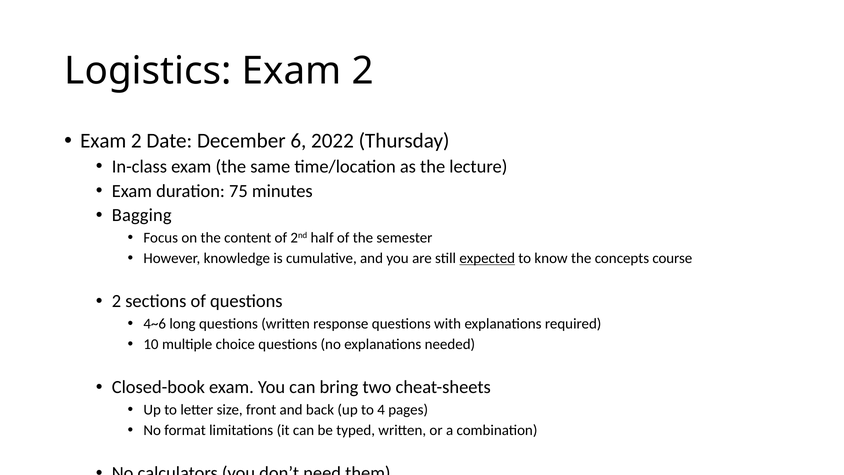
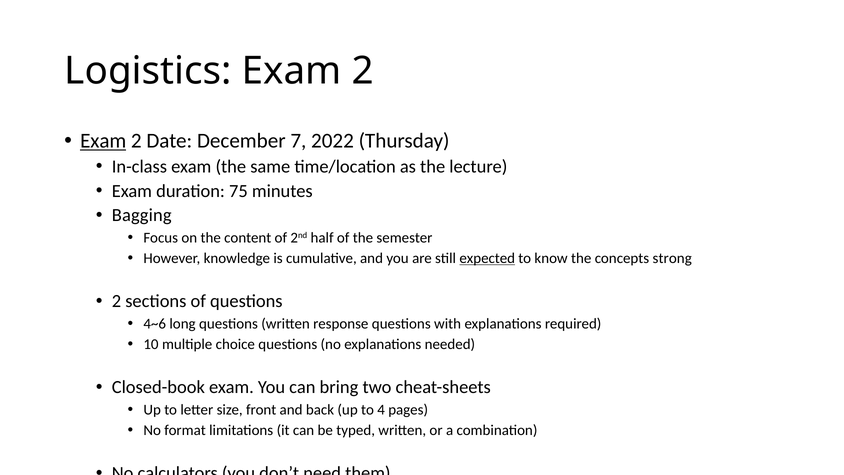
Exam underline: none -> present (103, 141)
6: 6 -> 7 (298, 141)
course: course -> strong (672, 258)
